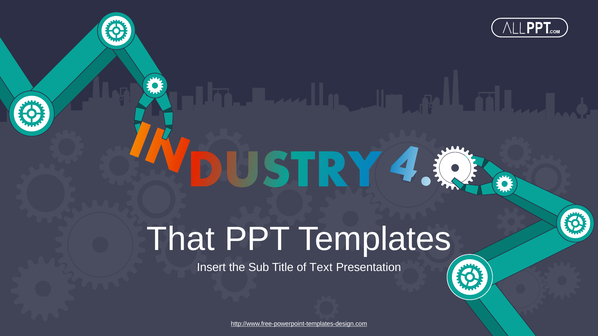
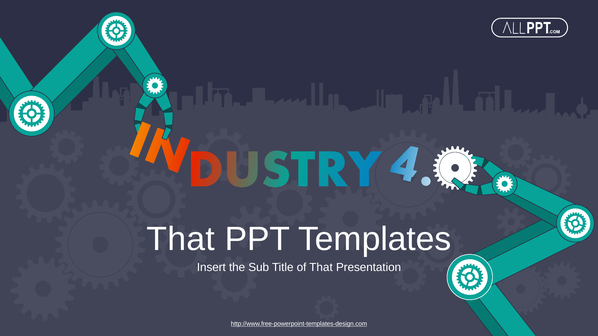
of Text: Text -> That (321, 268)
